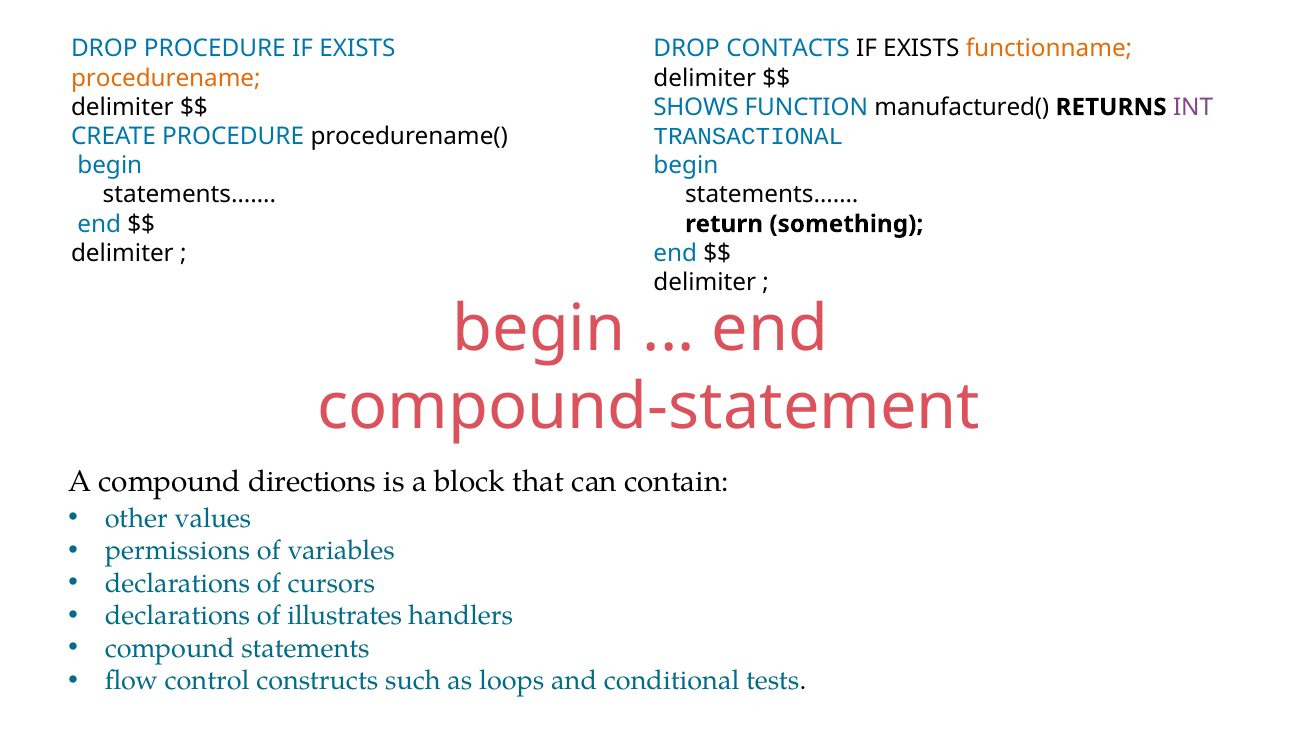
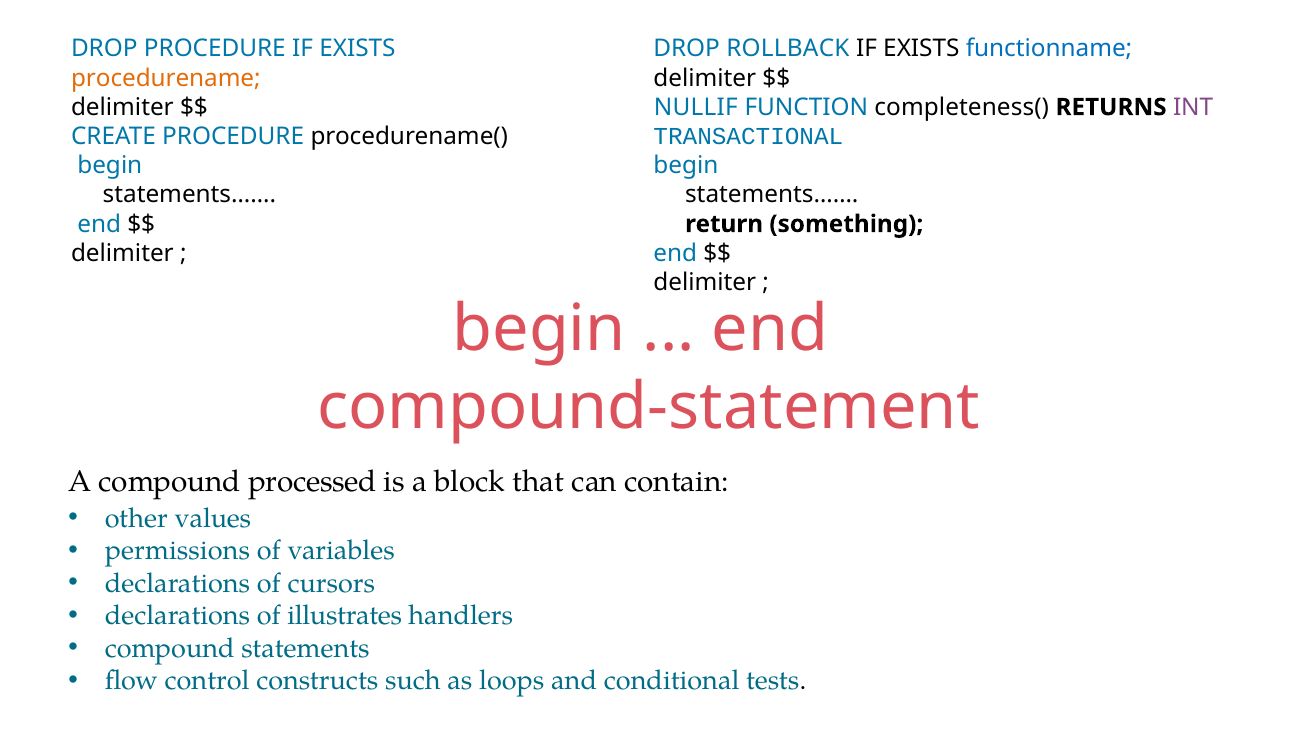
CONTACTS: CONTACTS -> ROLLBACK (788, 49)
functionname colour: orange -> blue (1049, 49)
SHOWS: SHOWS -> NULLIF (696, 107)
manufactured(: manufactured( -> completeness( (962, 107)
directions: directions -> processed (312, 481)
